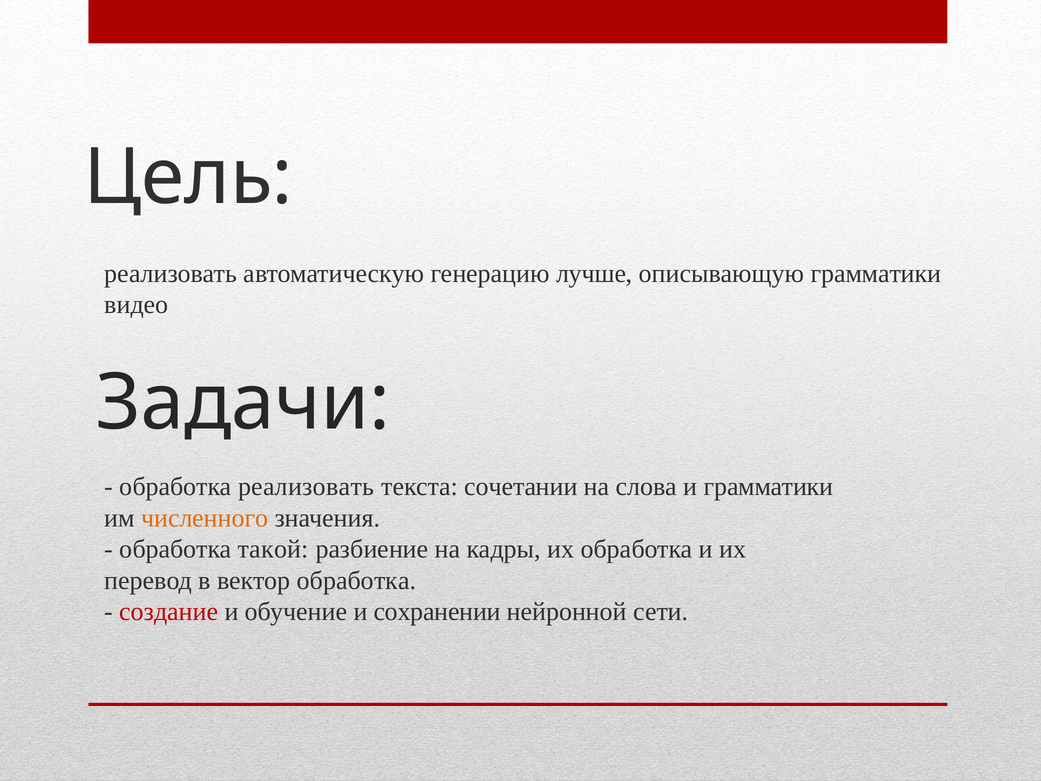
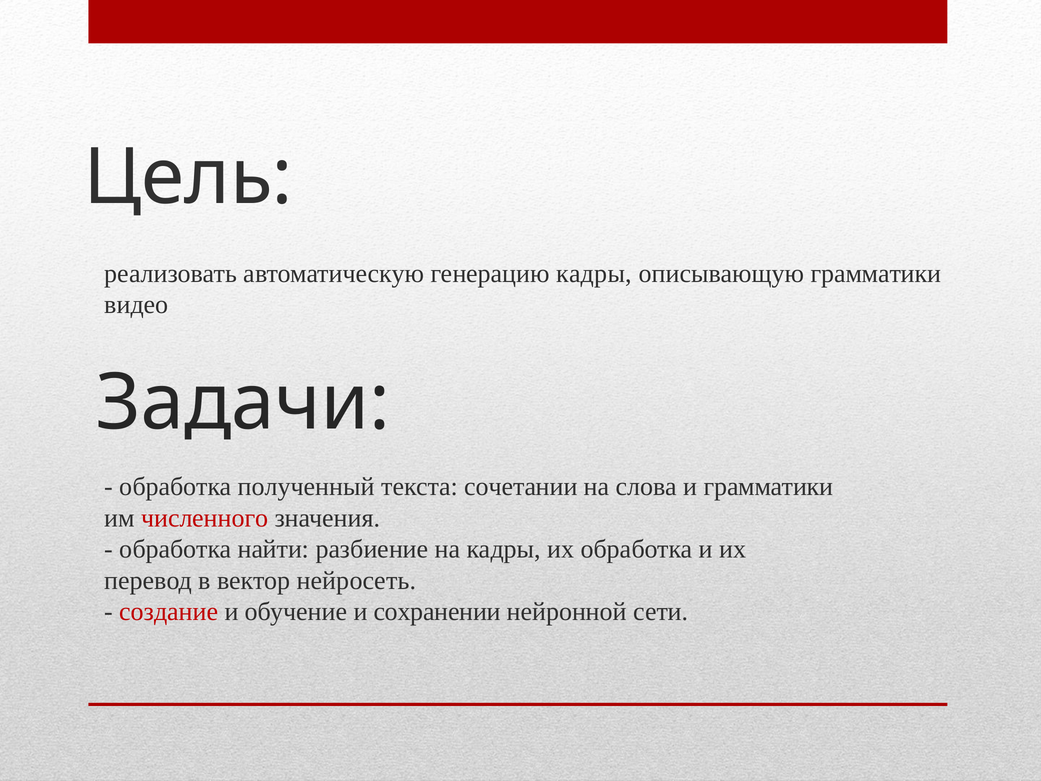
генерацию лучше: лучше -> кадры (594, 274)
обработка реализовать: реализовать -> полученный (306, 487)
численного colour: orange -> red (205, 518)
такой: такой -> найти (273, 549)
вектор обработка: обработка -> нейросеть (356, 580)
